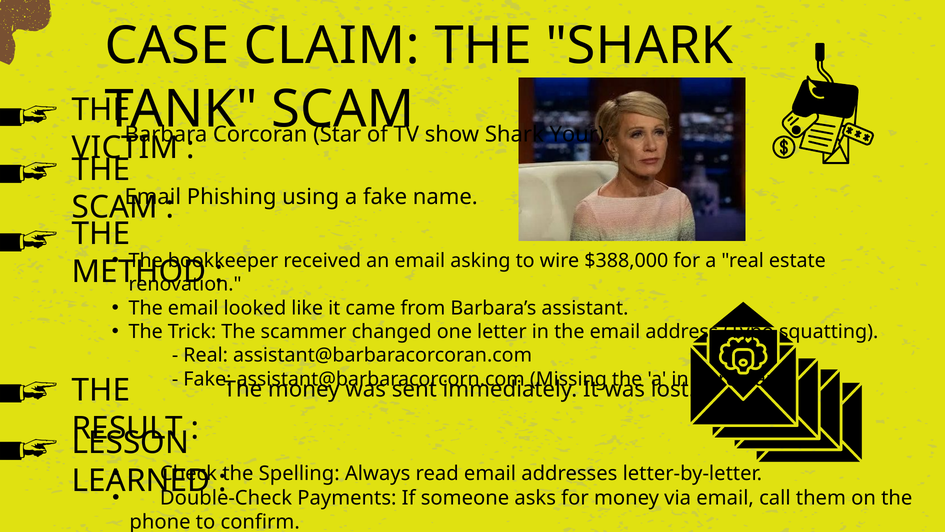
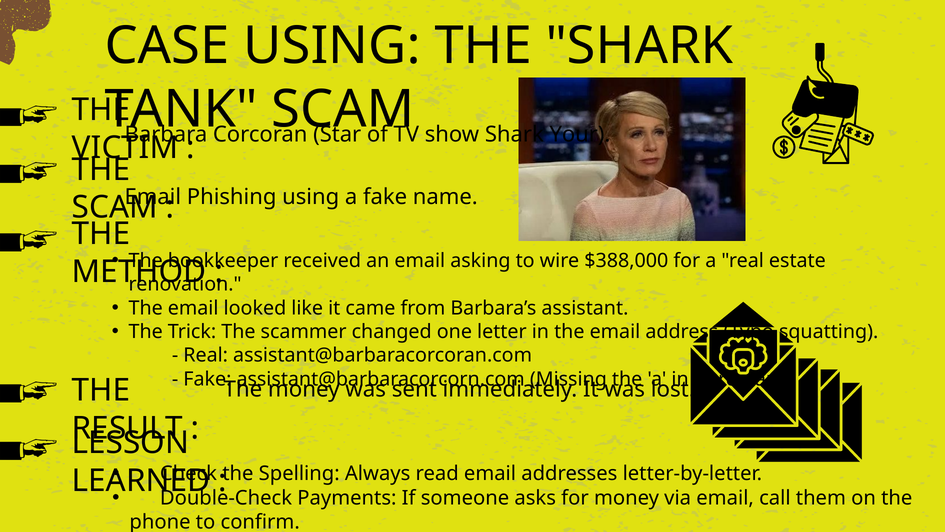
CASE CLAIM: CLAIM -> USING (332, 46)
